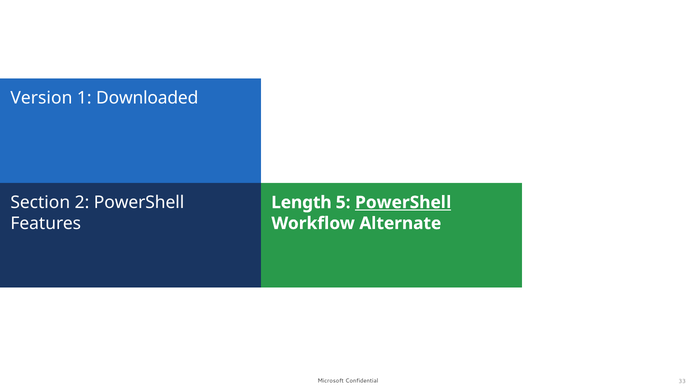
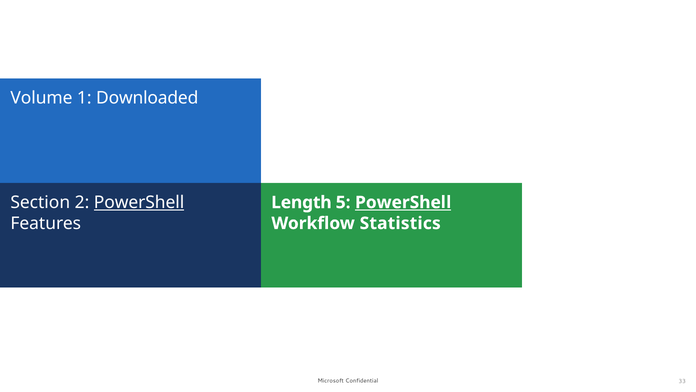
Version: Version -> Volume (41, 98)
PowerShell underline: none -> present (139, 202)
Alternate: Alternate -> Statistics (400, 223)
